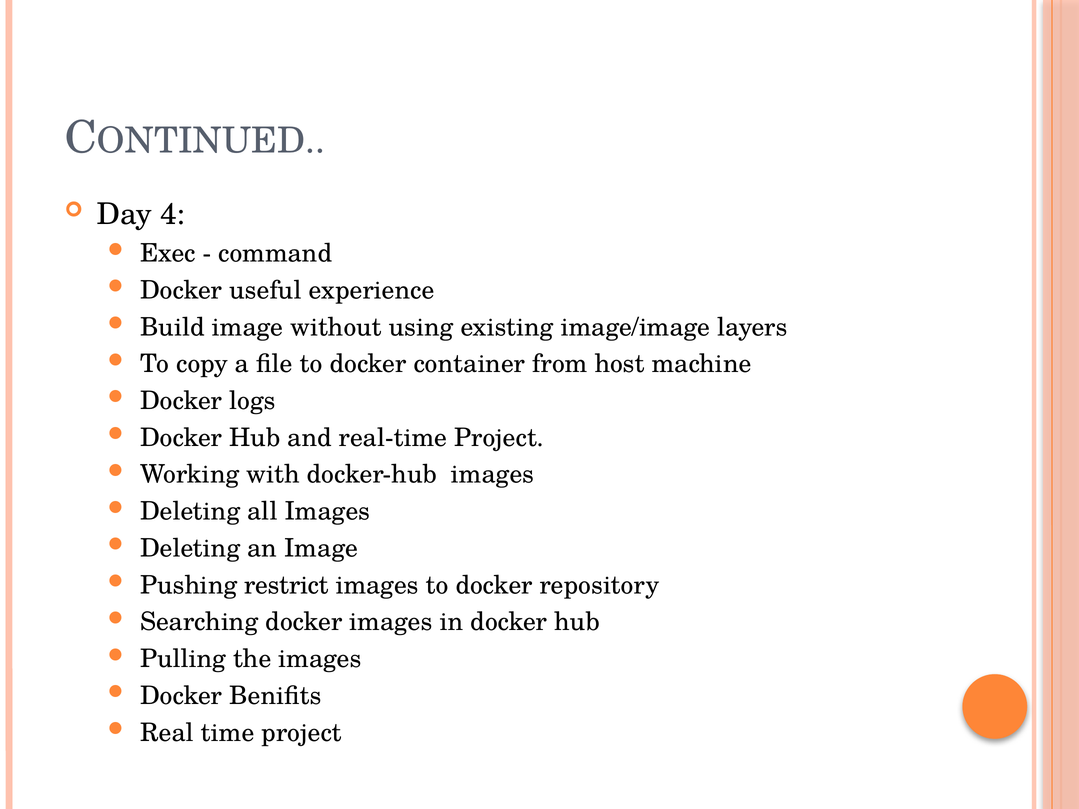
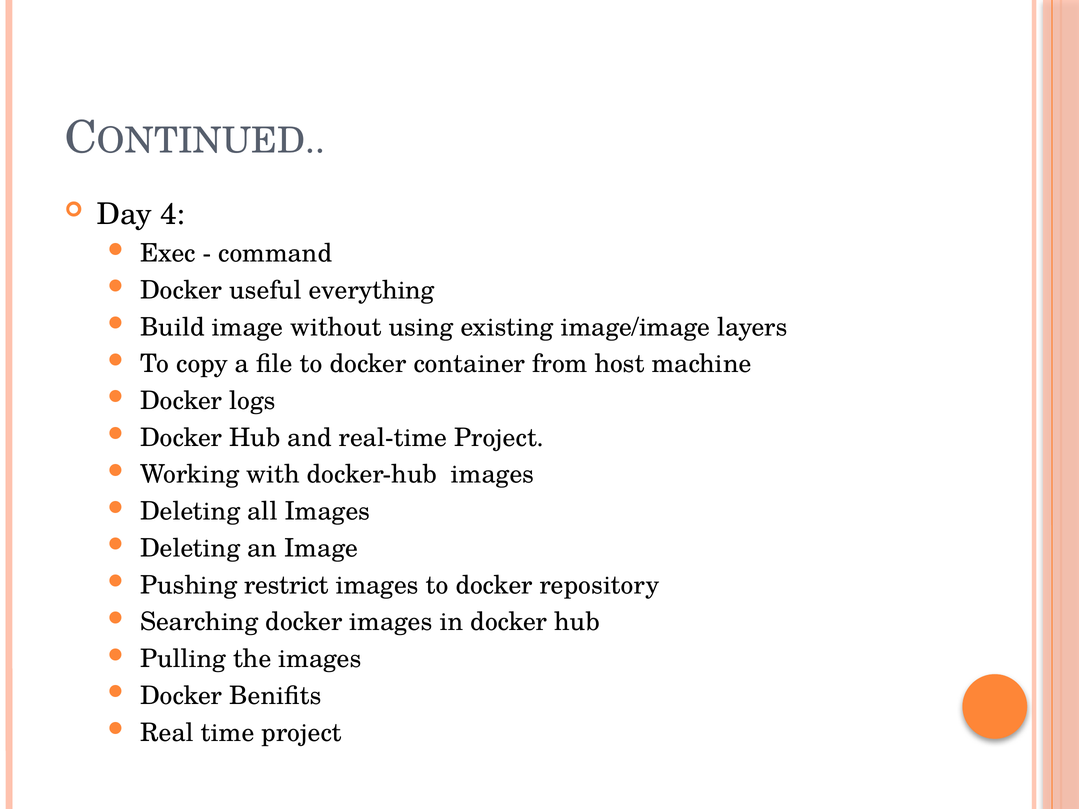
experience: experience -> everything (372, 290)
